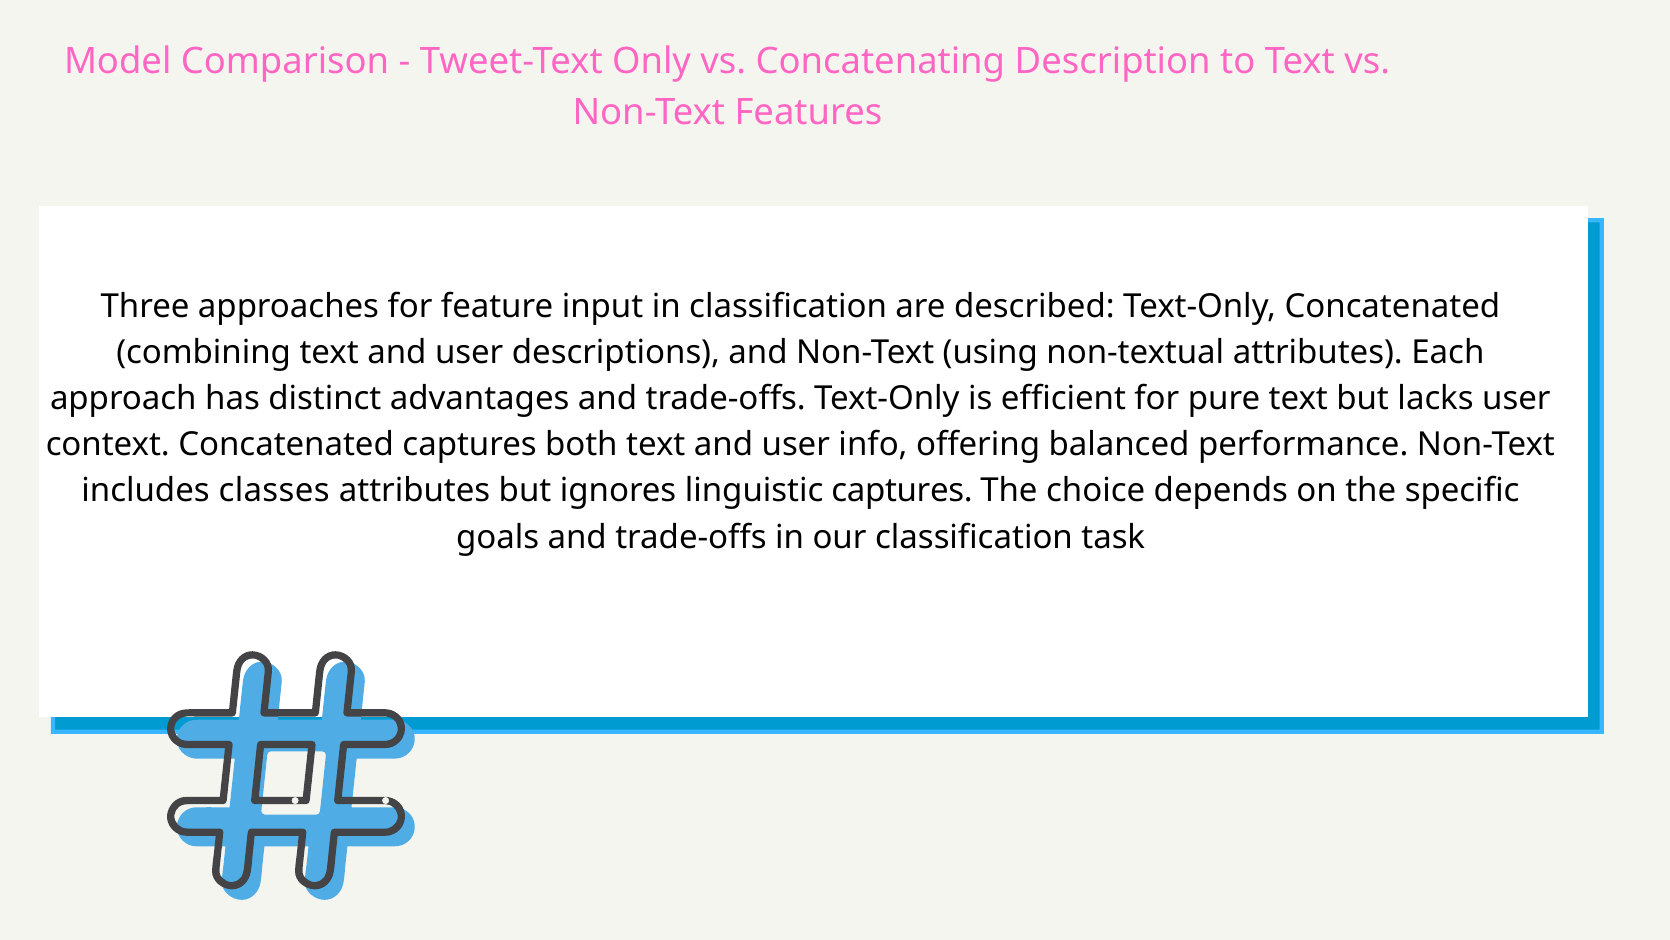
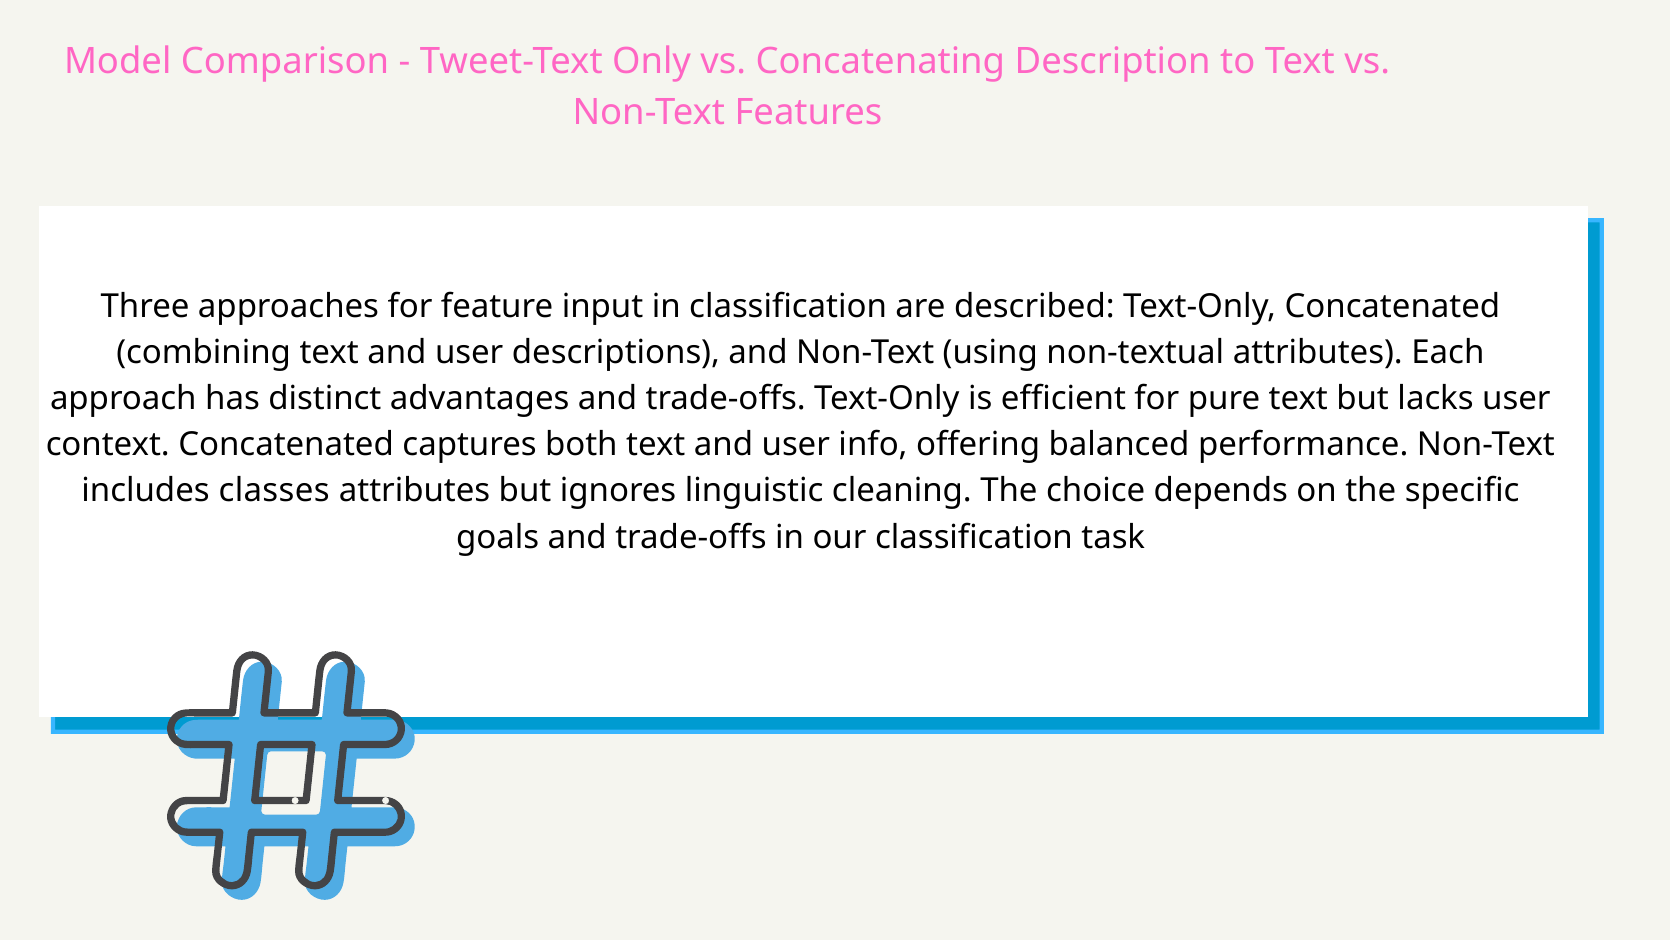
linguistic captures: captures -> cleaning (902, 491)
